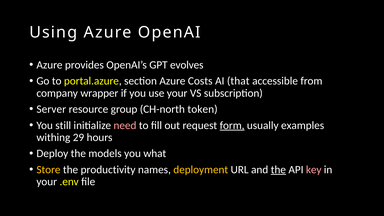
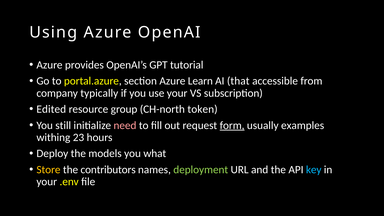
evolves: evolves -> tutorial (187, 65)
Costs: Costs -> Learn (200, 81)
wrapper: wrapper -> typically (99, 93)
Server: Server -> Edited (51, 109)
29: 29 -> 23 (78, 137)
productivity: productivity -> contributors (108, 170)
deployment colour: yellow -> light green (201, 170)
the underline: present -> none (278, 170)
key colour: pink -> light blue (314, 170)
